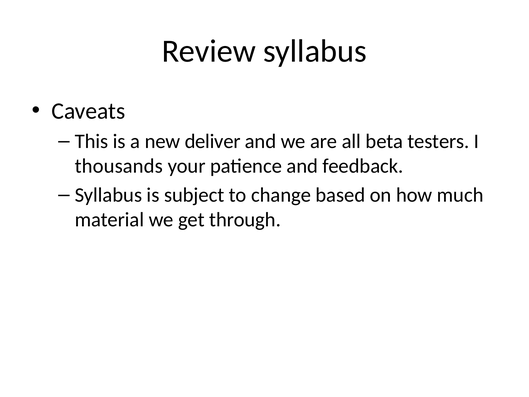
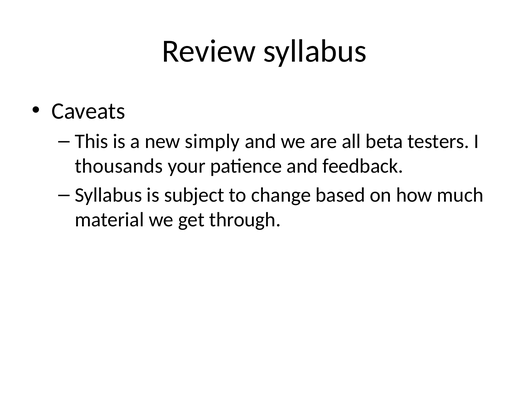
deliver: deliver -> simply (212, 141)
